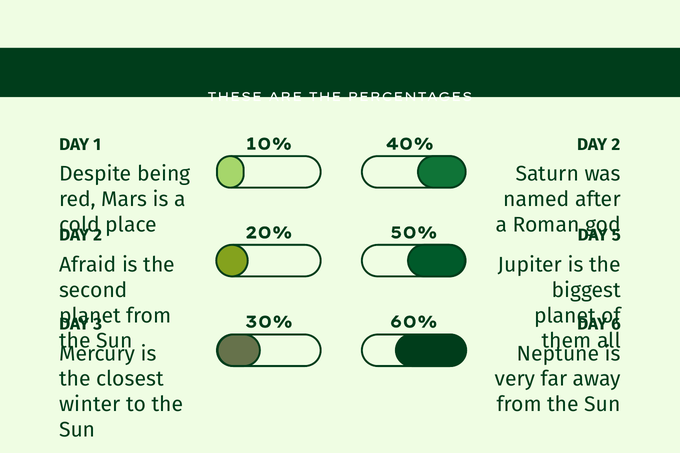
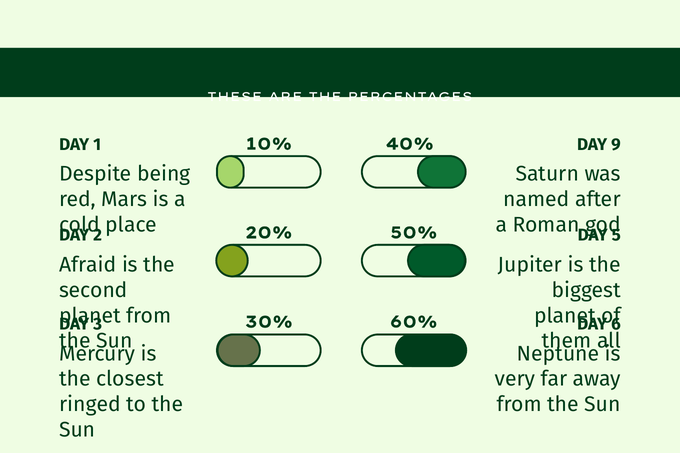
2: 2 -> 9 (616, 145)
winter: winter -> ringed (90, 405)
